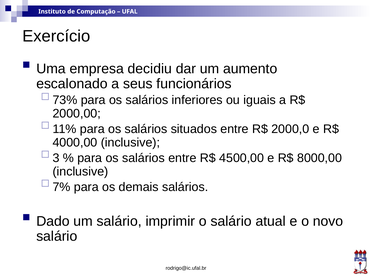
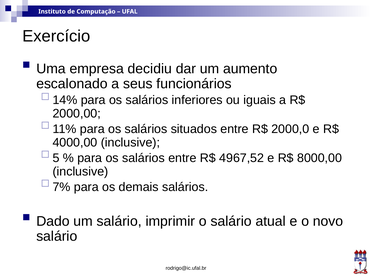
73%: 73% -> 14% (65, 100)
3: 3 -> 5 (56, 158)
4500,00: 4500,00 -> 4967,52 (242, 158)
